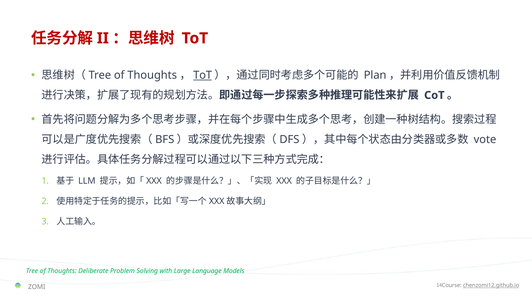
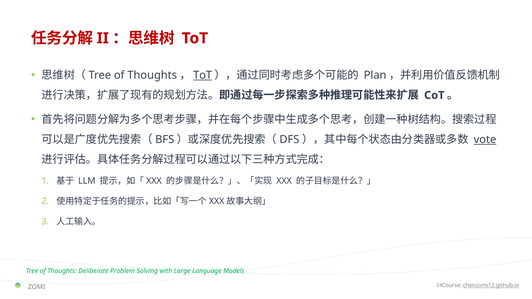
vote underline: none -> present (485, 140)
